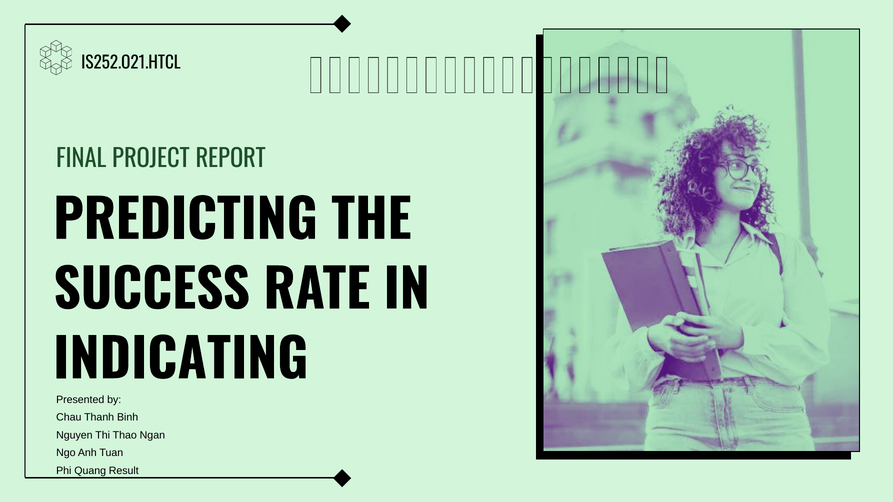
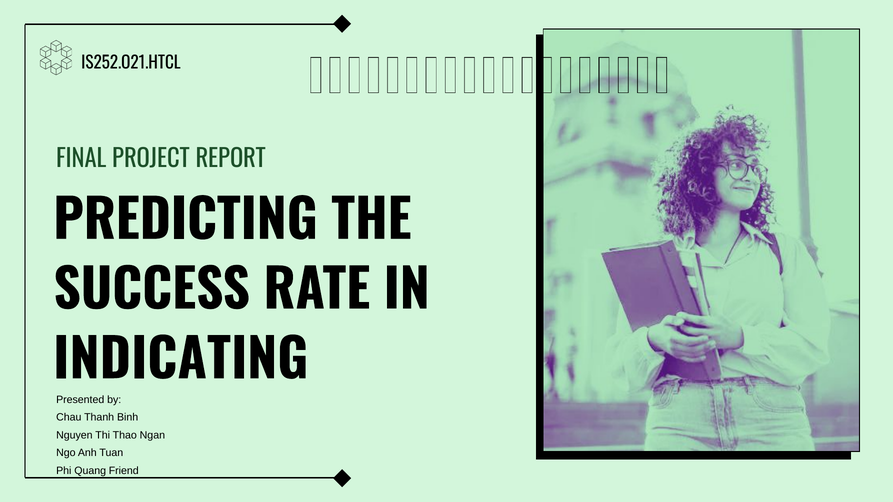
Result: Result -> Friend (124, 471)
